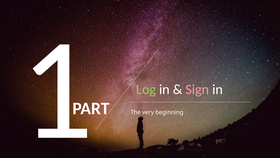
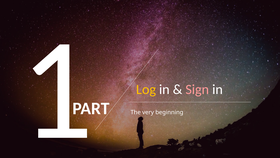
Log colour: light green -> yellow (146, 89)
